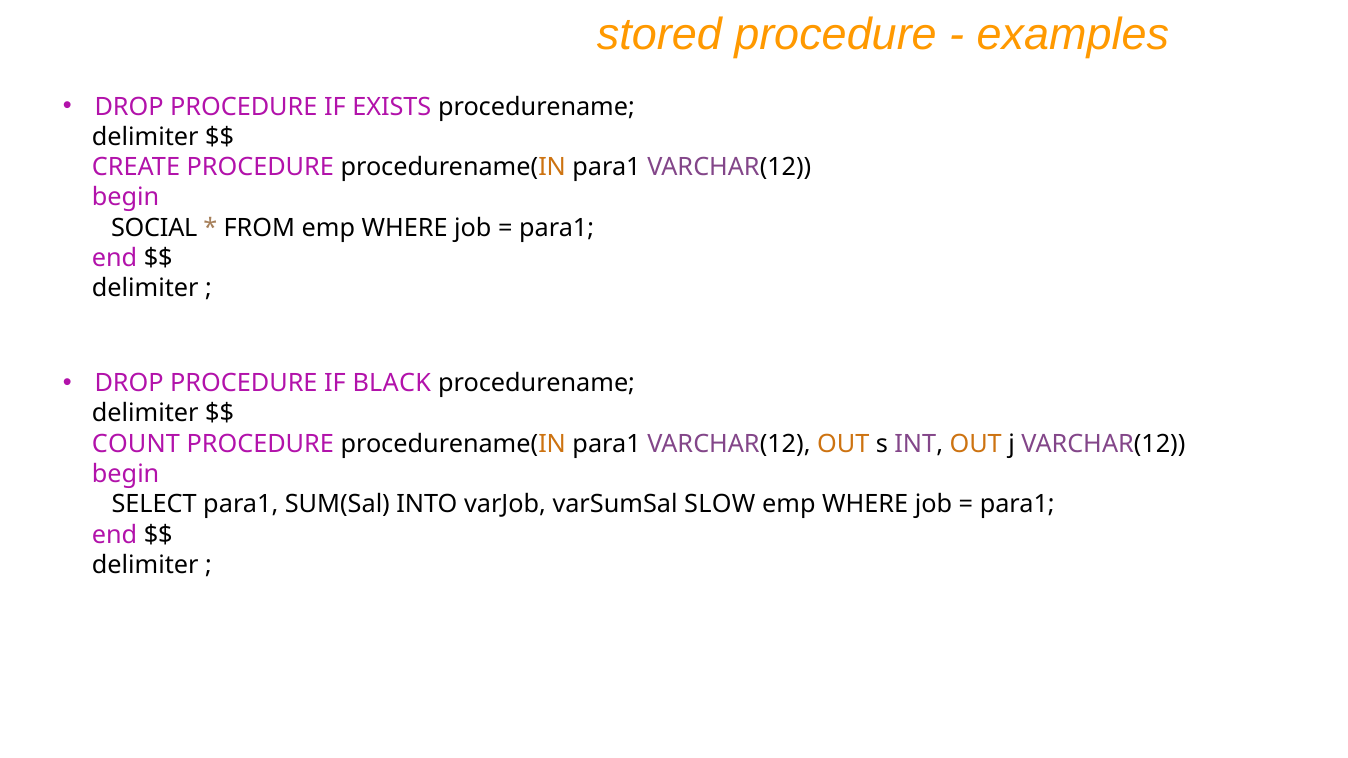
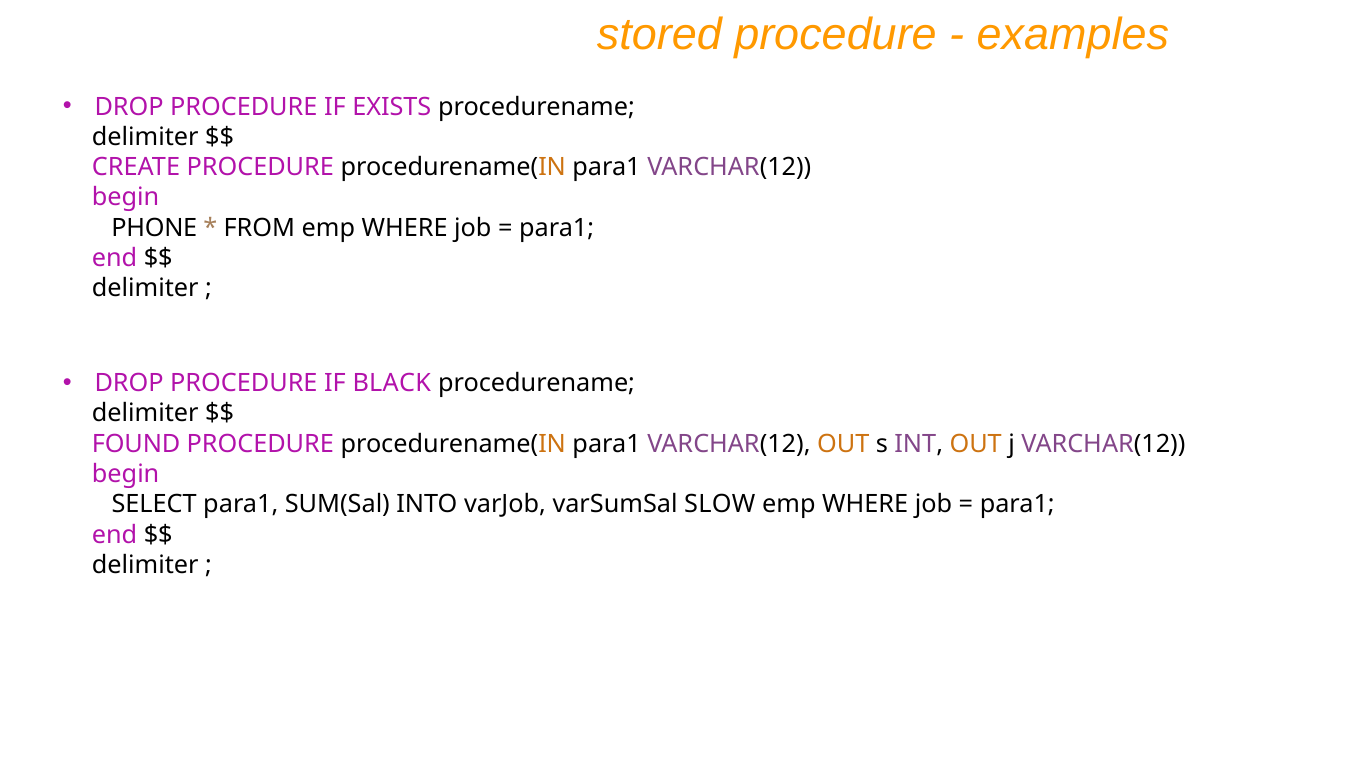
SOCIAL: SOCIAL -> PHONE (154, 228)
COUNT: COUNT -> FOUND (136, 444)
